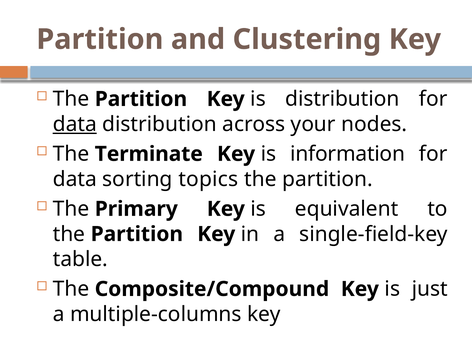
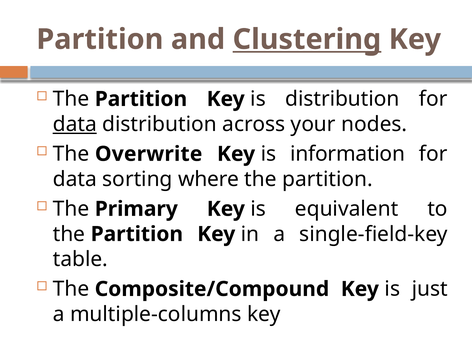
Clustering underline: none -> present (307, 39)
Terminate: Terminate -> Overwrite (149, 154)
topics: topics -> where (209, 179)
